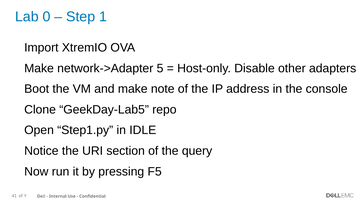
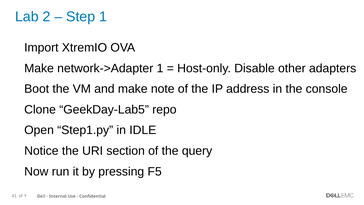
0: 0 -> 2 (47, 17)
network->Adapter 5: 5 -> 1 (160, 68)
